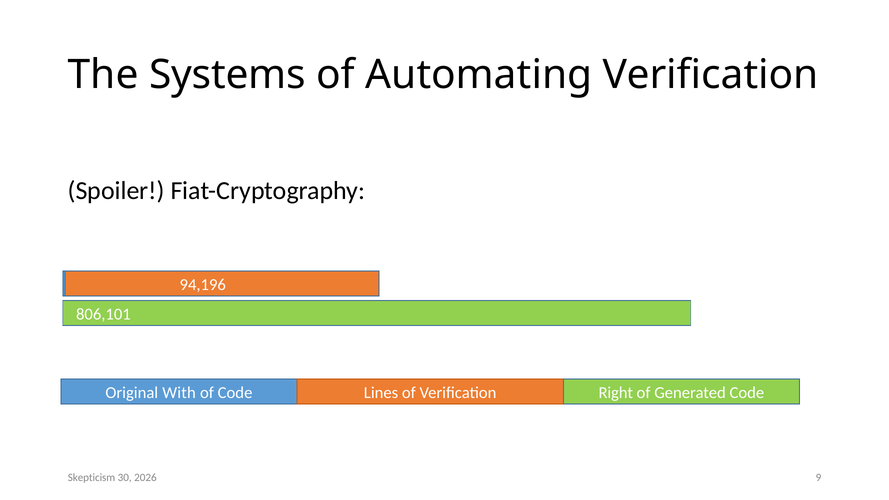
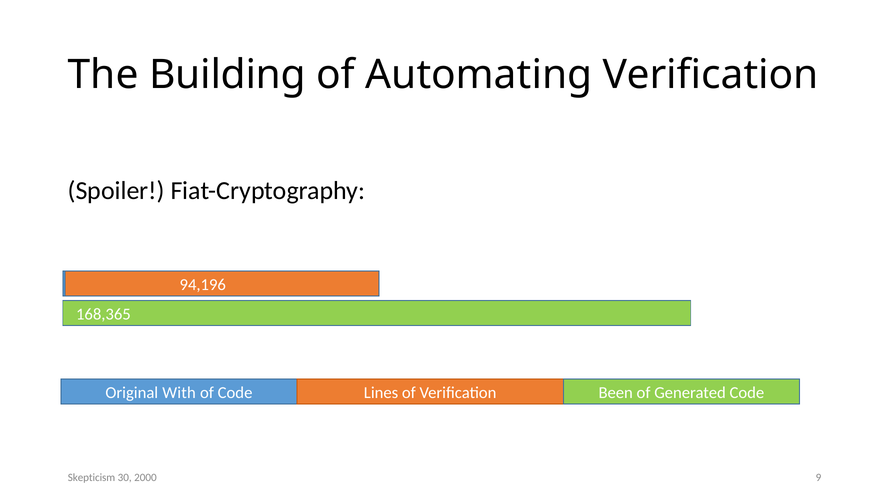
Systems: Systems -> Building (227, 75)
806,101: 806,101 -> 168,365 (103, 314)
Right: Right -> Been (616, 393)
2026: 2026 -> 2000 (145, 478)
